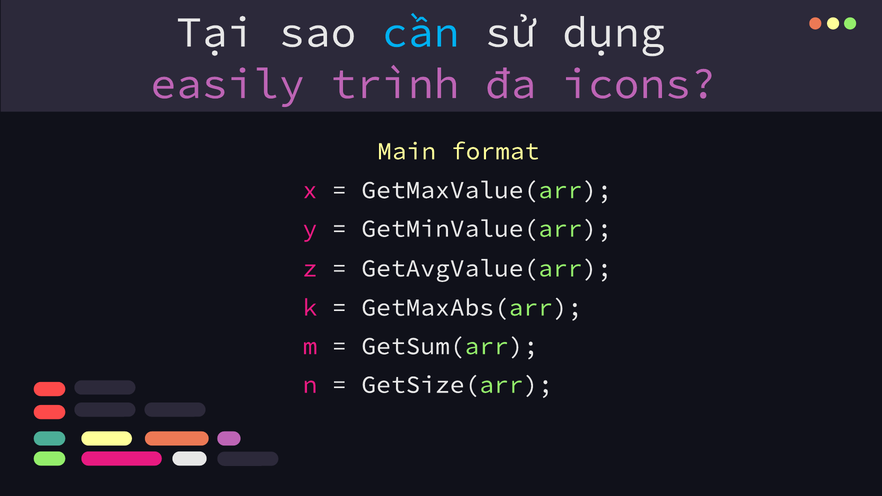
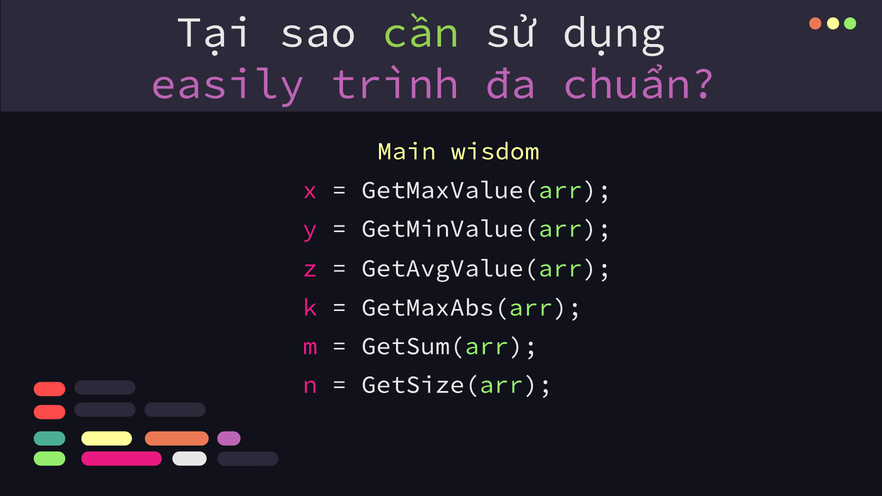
cần colour: light blue -> light green (421, 32)
icons: icons -> chuẩn (639, 84)
format: format -> wisdom (495, 151)
